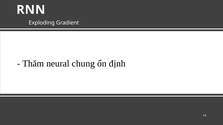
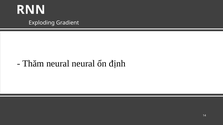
neural chung: chung -> neural (83, 64)
